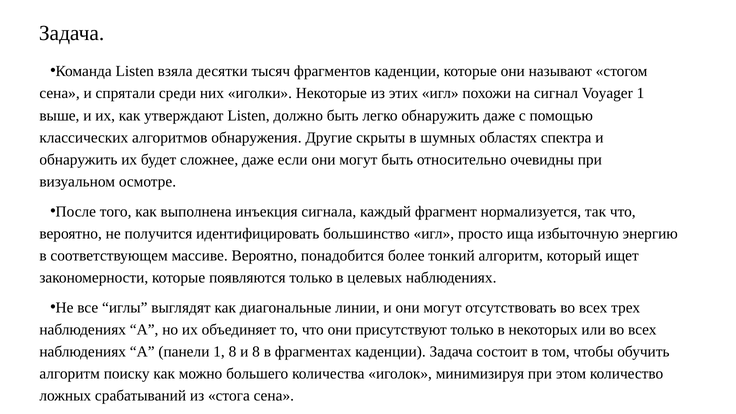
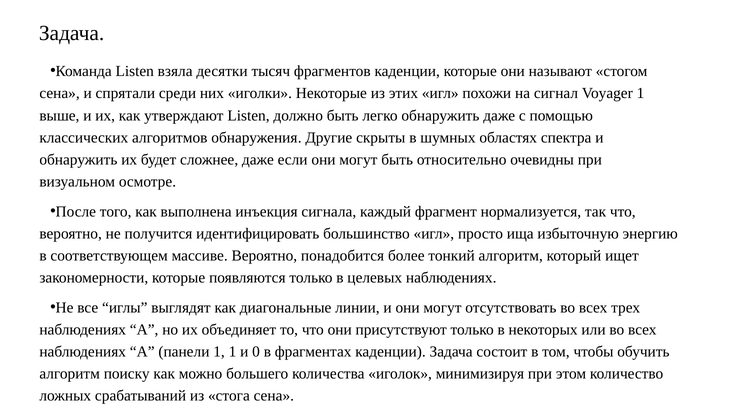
1 8: 8 -> 1 (232, 352)
и 8: 8 -> 0 (256, 352)
